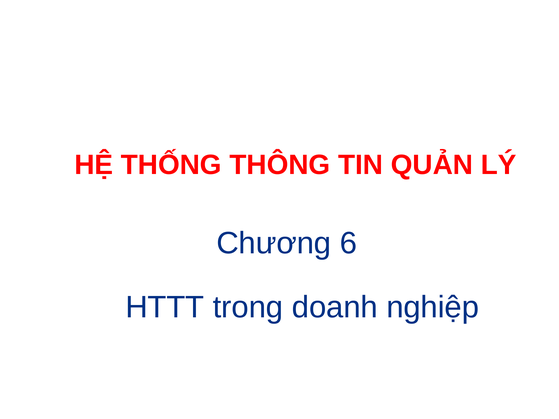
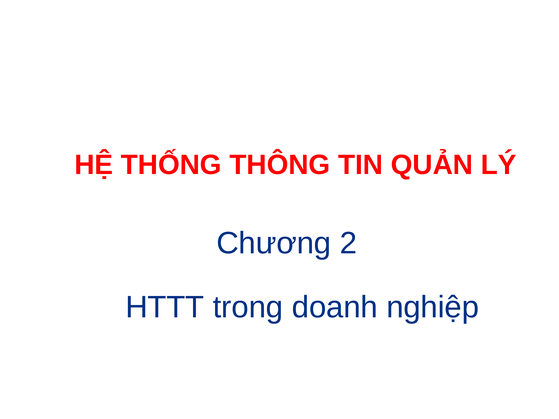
6: 6 -> 2 (348, 243)
